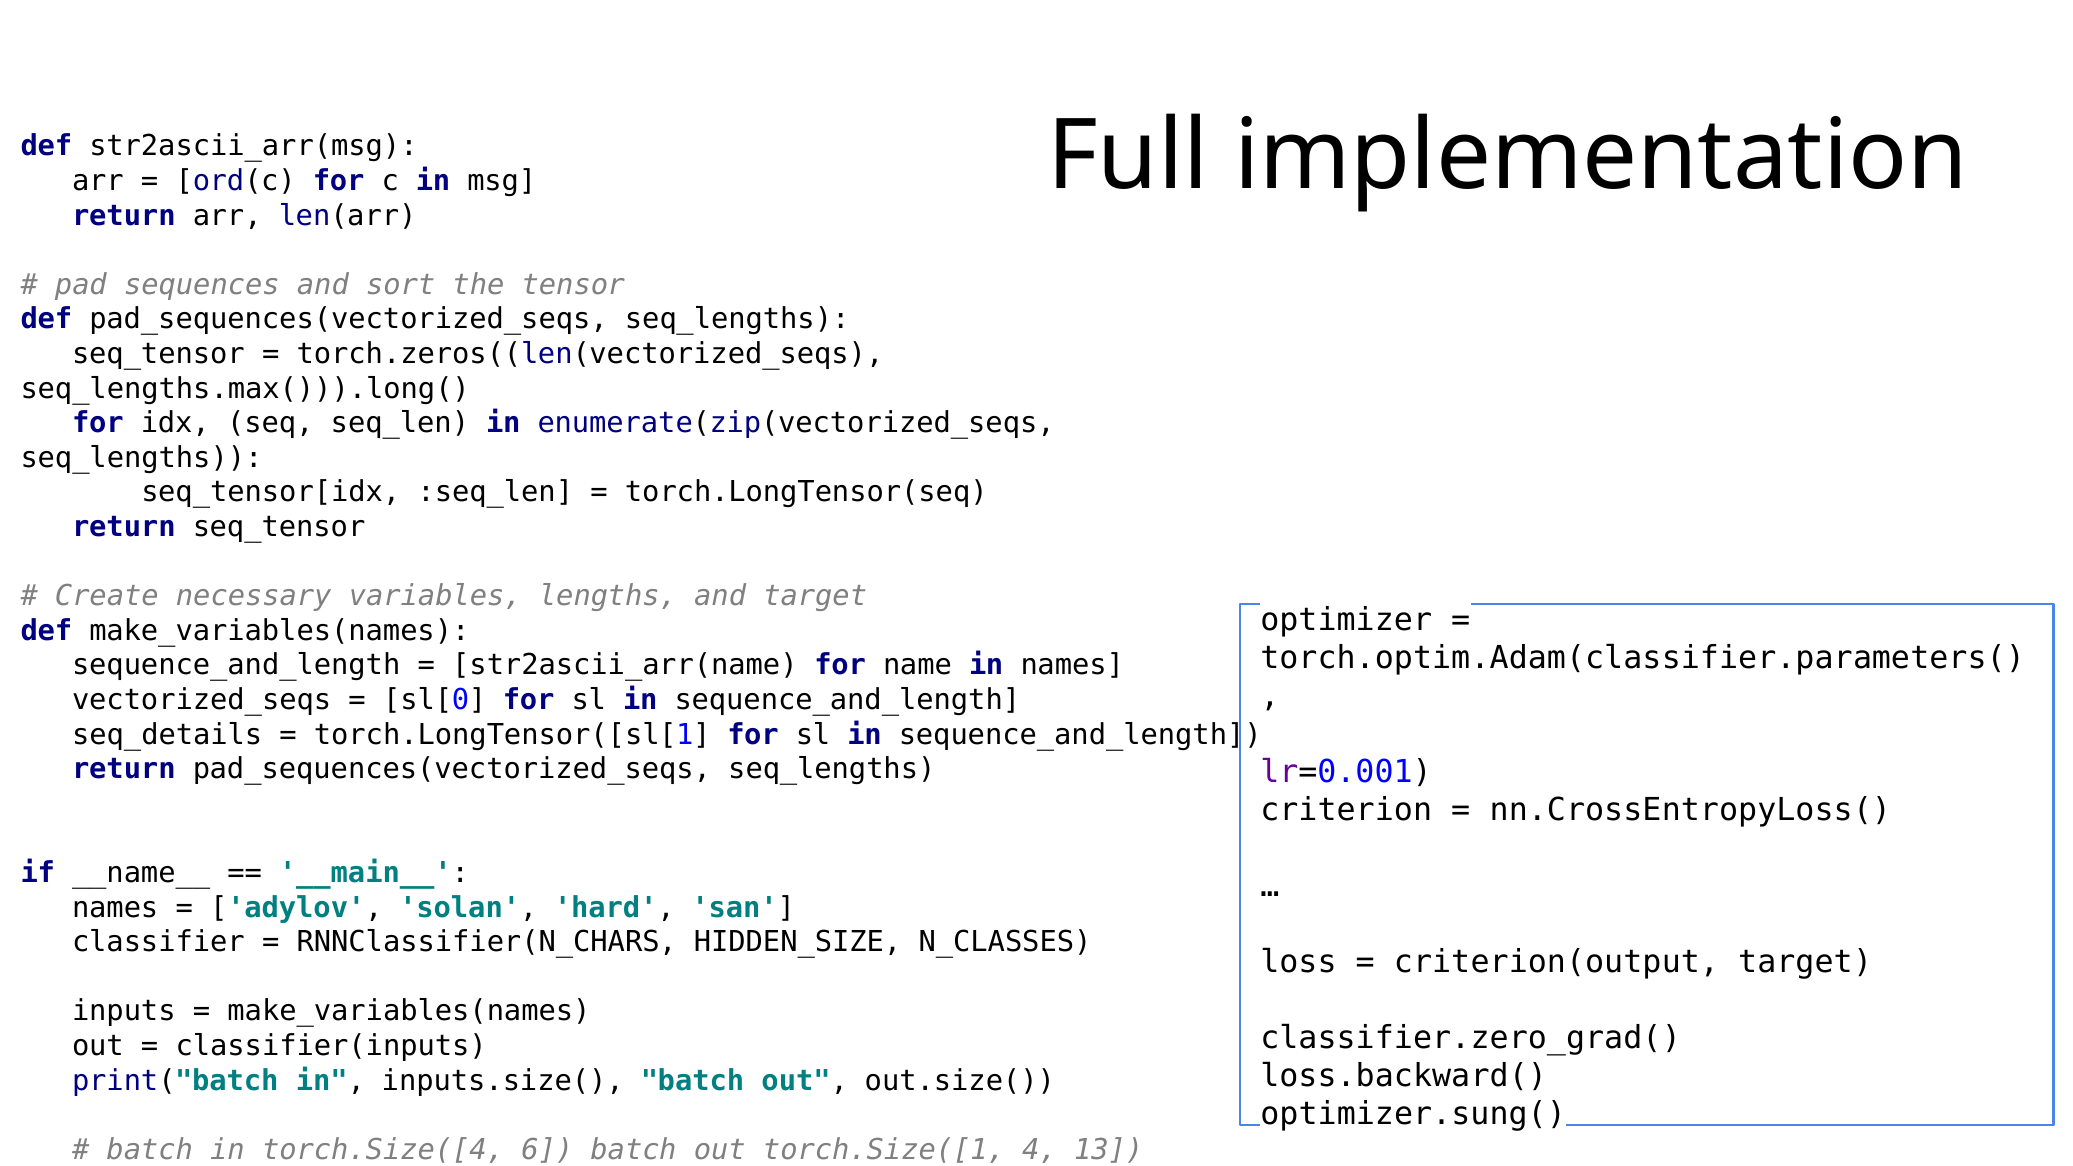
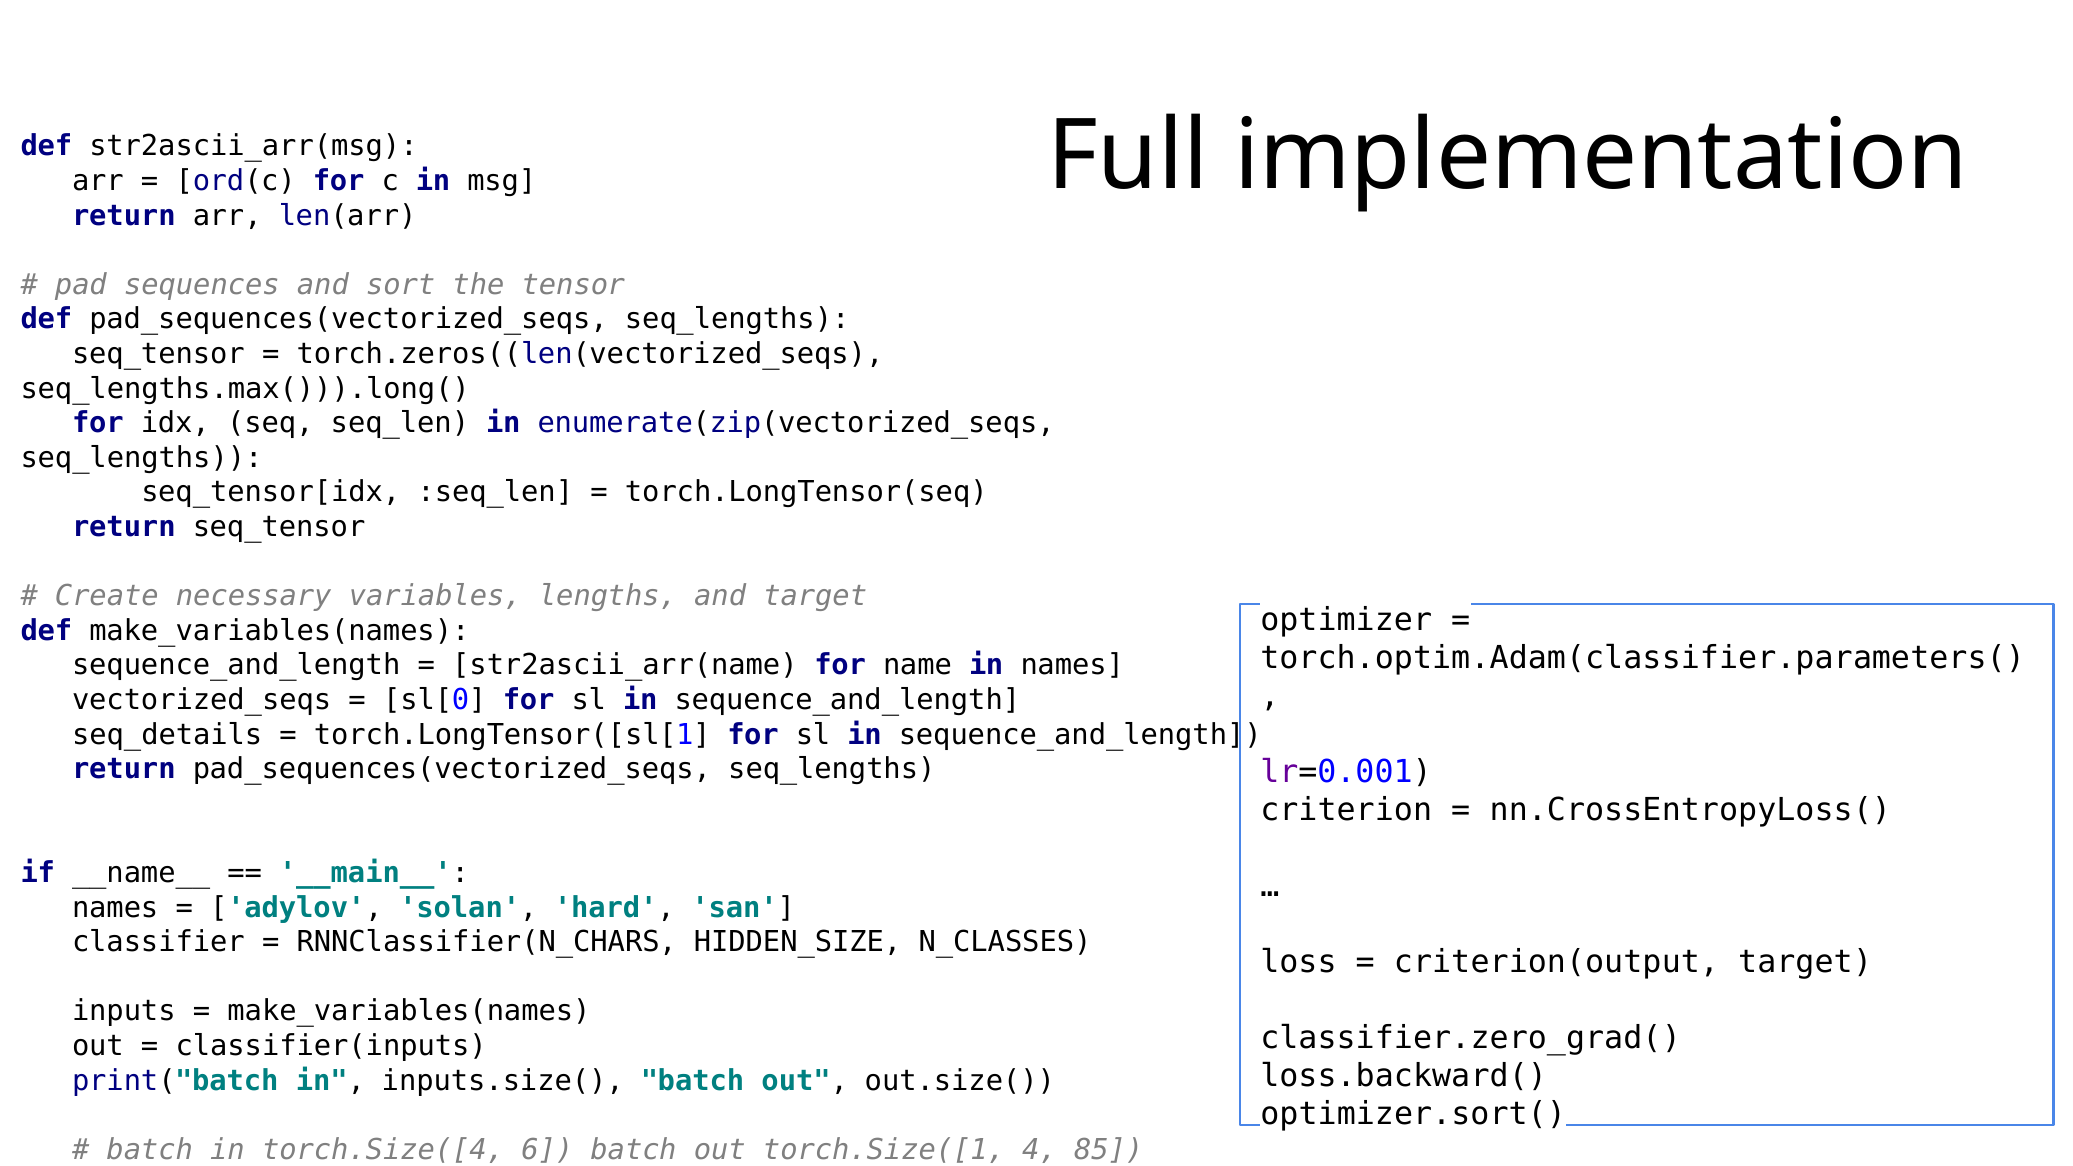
optimizer.sung(: optimizer.sung( -> optimizer.sort( (1413, 1114)
13: 13 -> 85 (1109, 1150)
